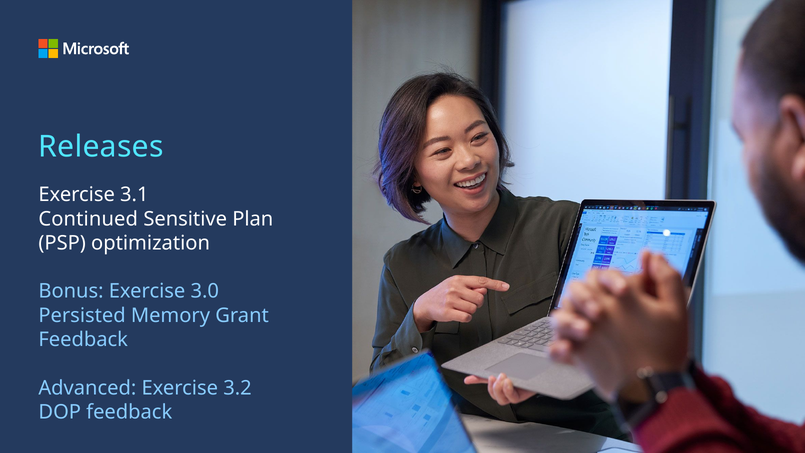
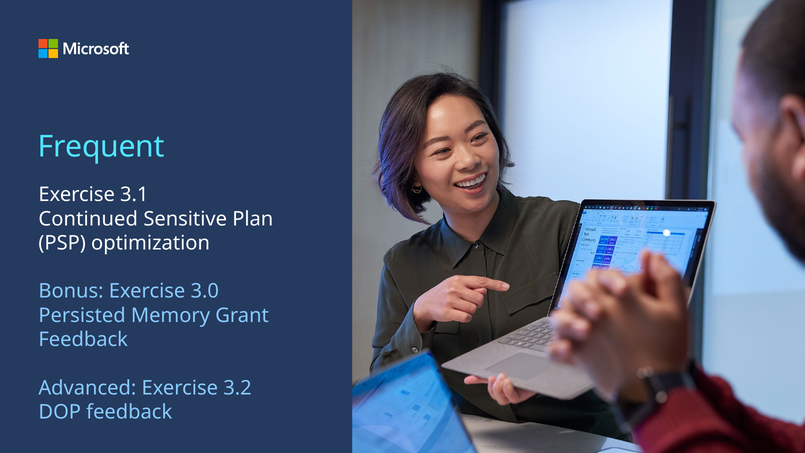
Releases: Releases -> Frequent (101, 147)
